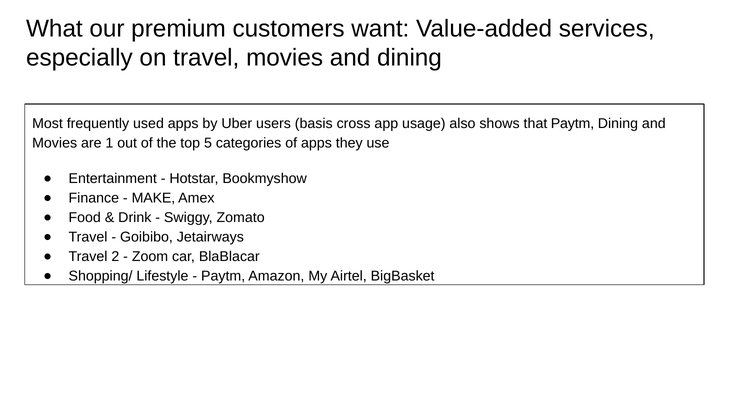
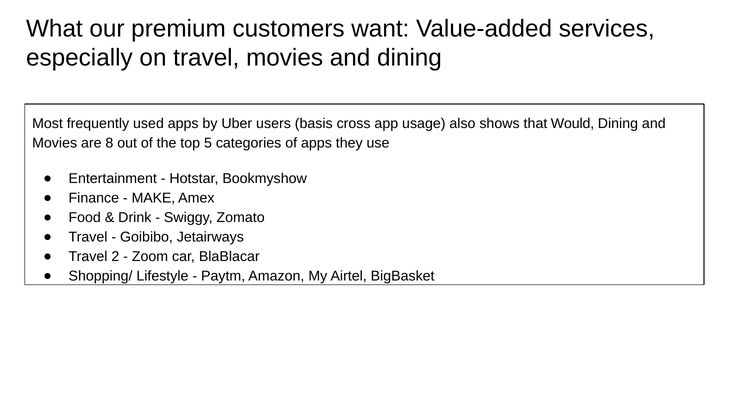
that Paytm: Paytm -> Would (573, 123)
1: 1 -> 8 (109, 143)
